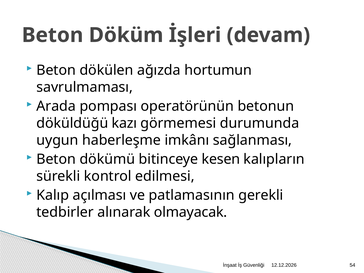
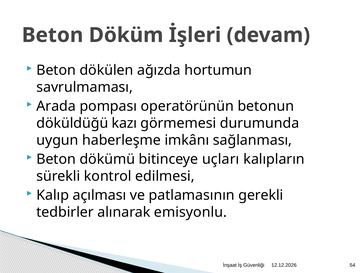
kesen: kesen -> uçları (221, 159)
olmayacak: olmayacak -> emisyonlu (190, 212)
